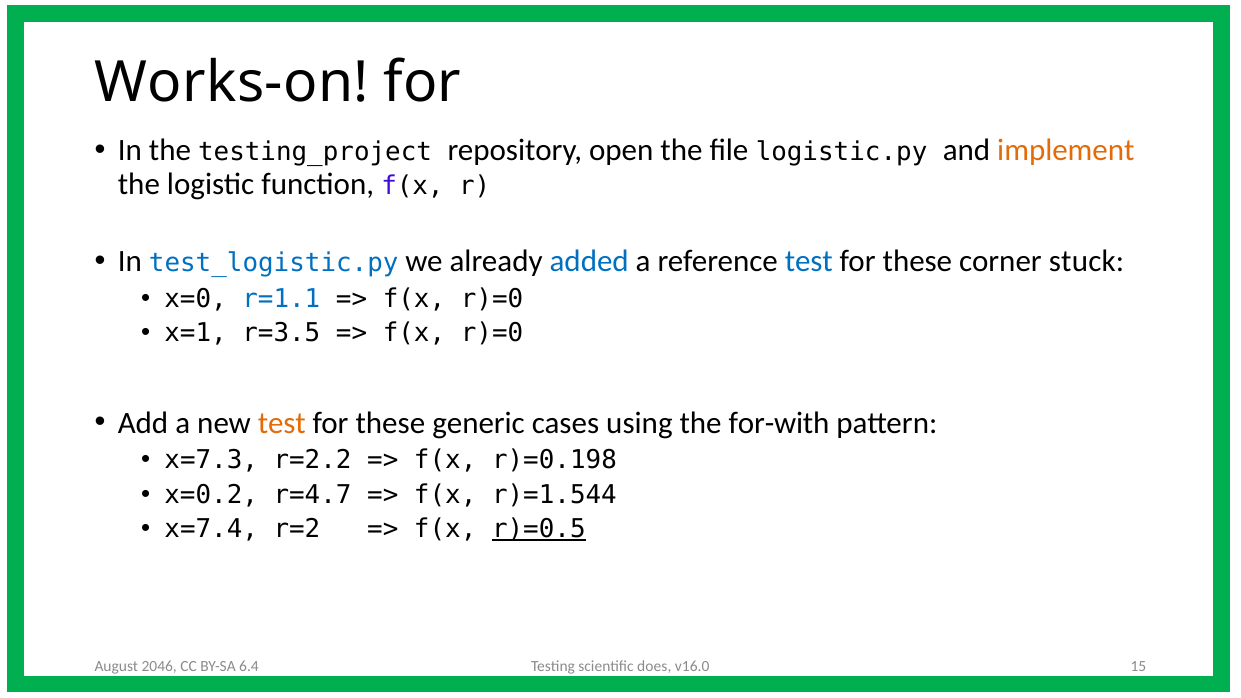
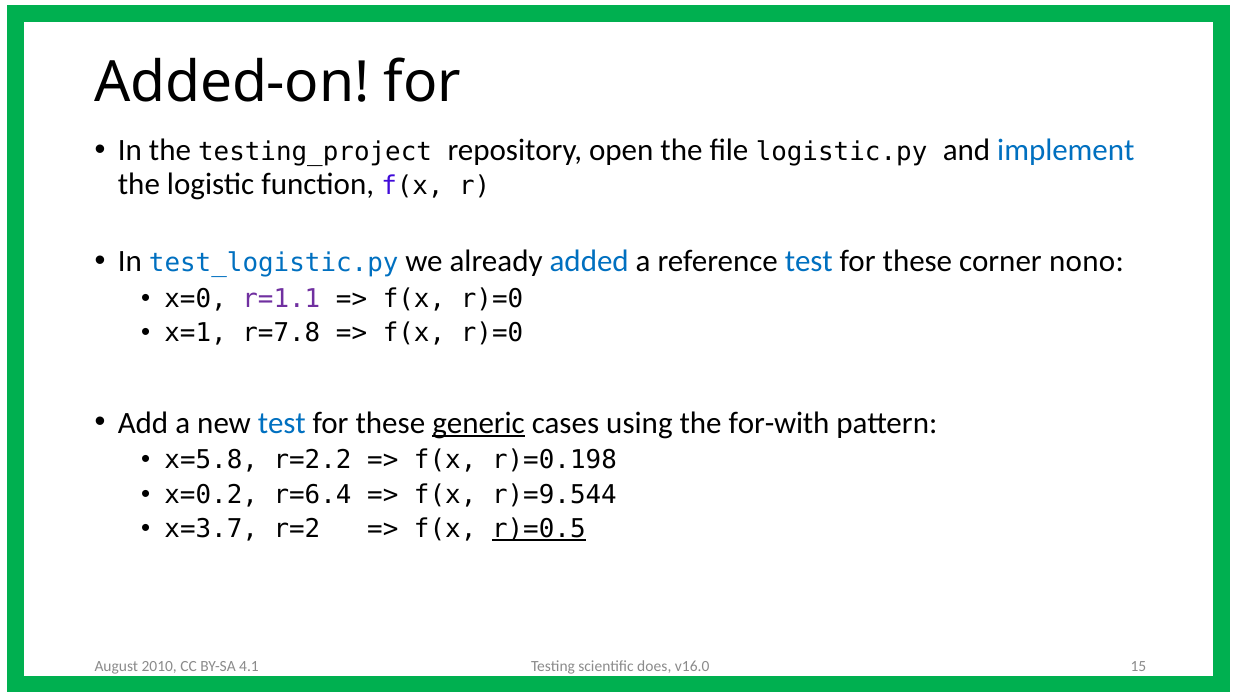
Works-on: Works-on -> Added-on (232, 83)
implement colour: orange -> blue (1066, 150)
stuck: stuck -> nono (1086, 261)
r=1.1 colour: blue -> purple (281, 299)
r=3.5: r=3.5 -> r=7.8 (281, 333)
test colour: orange -> blue (282, 423)
generic underline: none -> present (479, 423)
x=7.3: x=7.3 -> x=5.8 (211, 460)
r=4.7: r=4.7 -> r=6.4 (313, 495)
r)=1.544: r)=1.544 -> r)=9.544 (554, 495)
x=7.4: x=7.4 -> x=3.7 (211, 529)
2046: 2046 -> 2010 (159, 667)
6.4: 6.4 -> 4.1 (249, 667)
